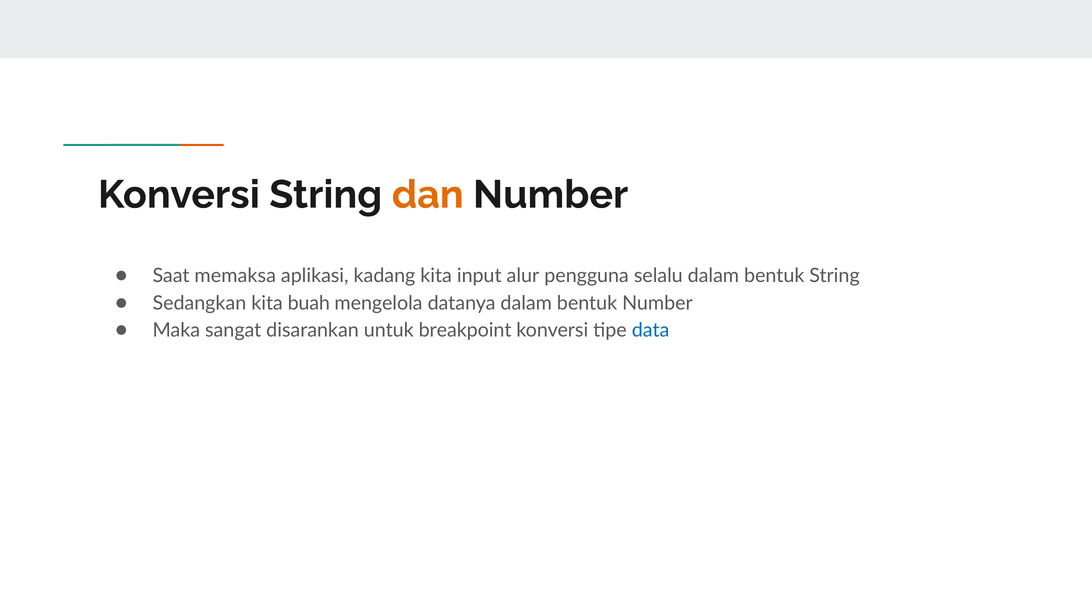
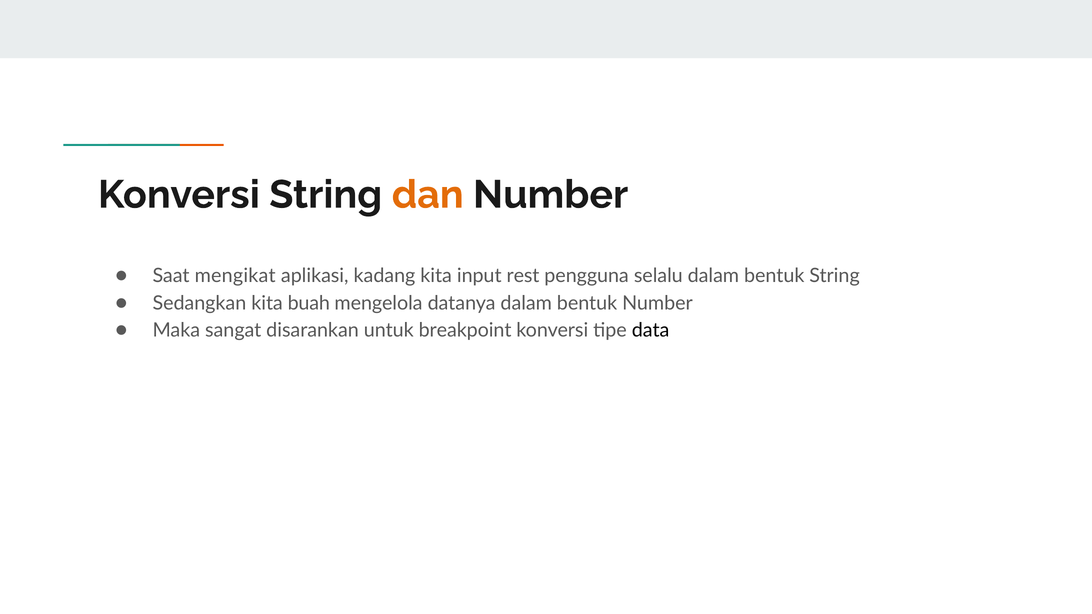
memaksa: memaksa -> mengikat (235, 276)
alur: alur -> rest (523, 276)
data colour: blue -> black (651, 330)
